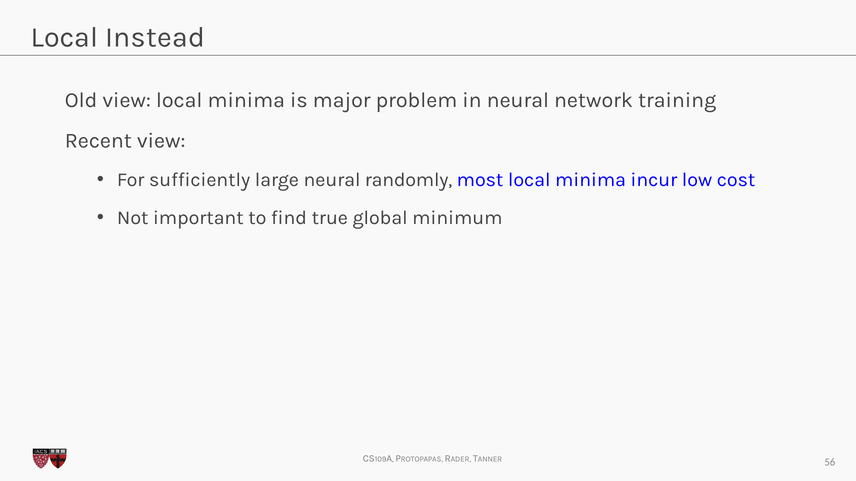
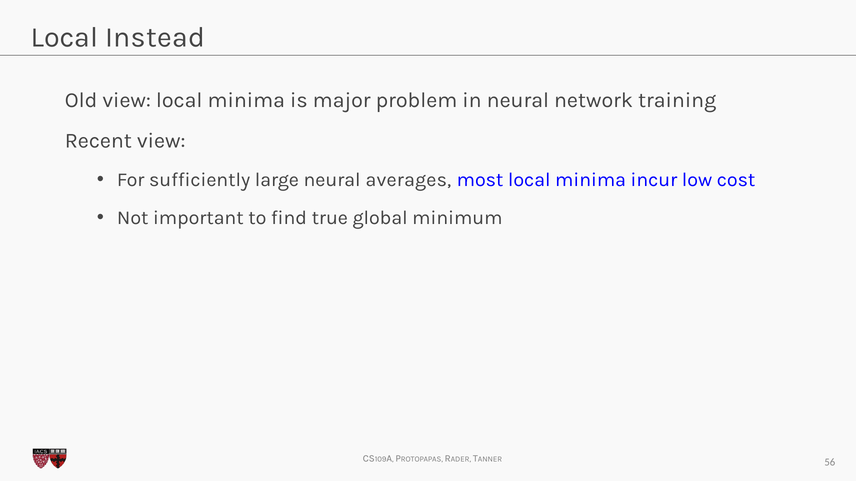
randomly: randomly -> averages (408, 180)
